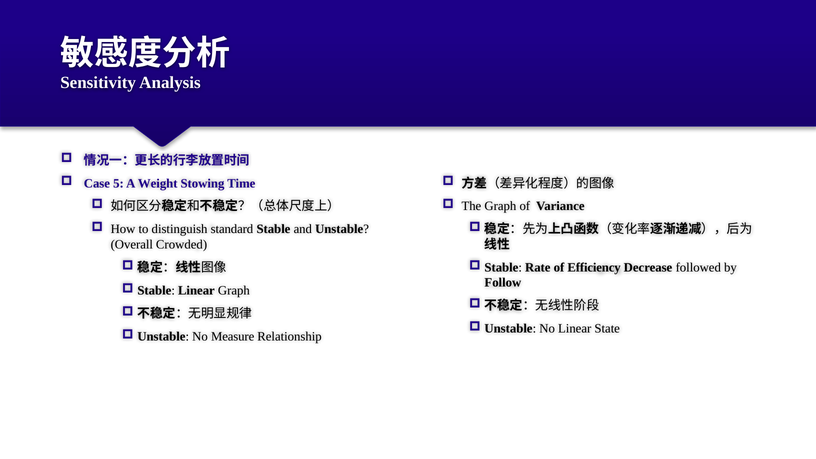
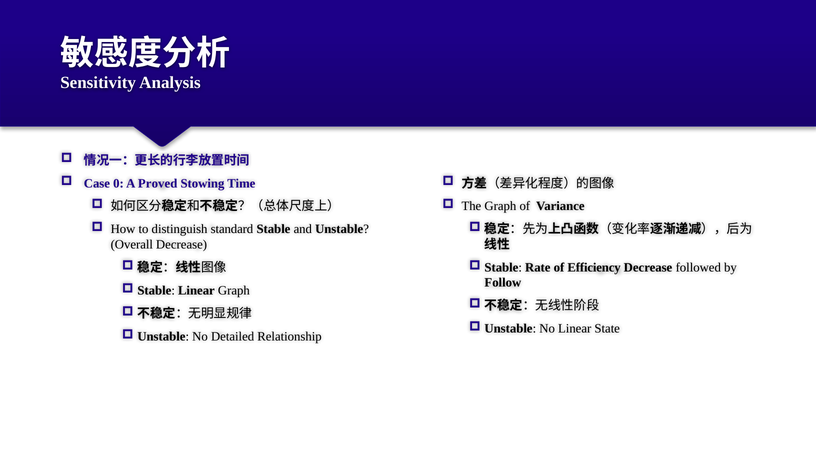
5: 5 -> 0 (118, 183)
Weight: Weight -> Proved (158, 183)
Overall Crowded: Crowded -> Decrease (182, 245)
Measure: Measure -> Detailed (233, 336)
